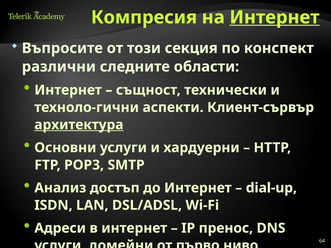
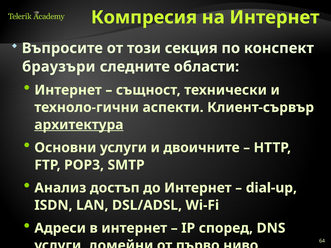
Интернет underline: present -> none (274, 17)
различни: различни -> браузъри (59, 67)
хардуерни: хардуерни -> двоичните (202, 148)
пренос: пренос -> според (226, 228)
